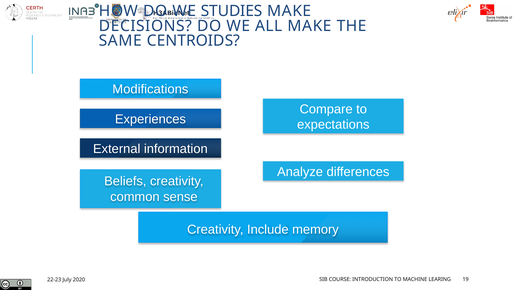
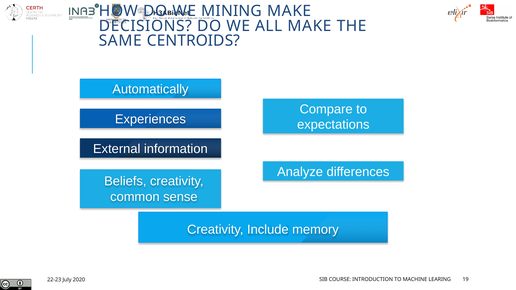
STUDIES: STUDIES -> MINING (232, 11)
Modifications: Modifications -> Automatically (150, 89)
